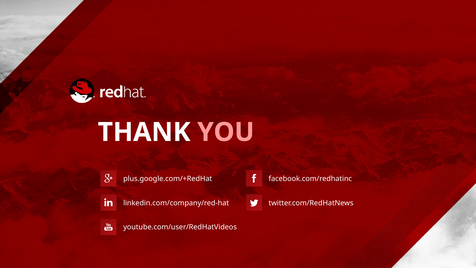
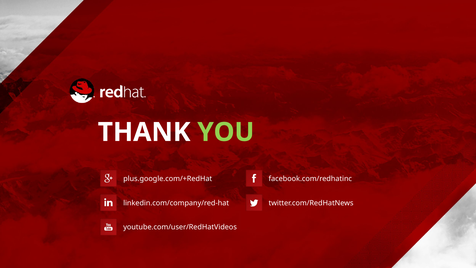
YOU colour: pink -> light green (226, 132)
